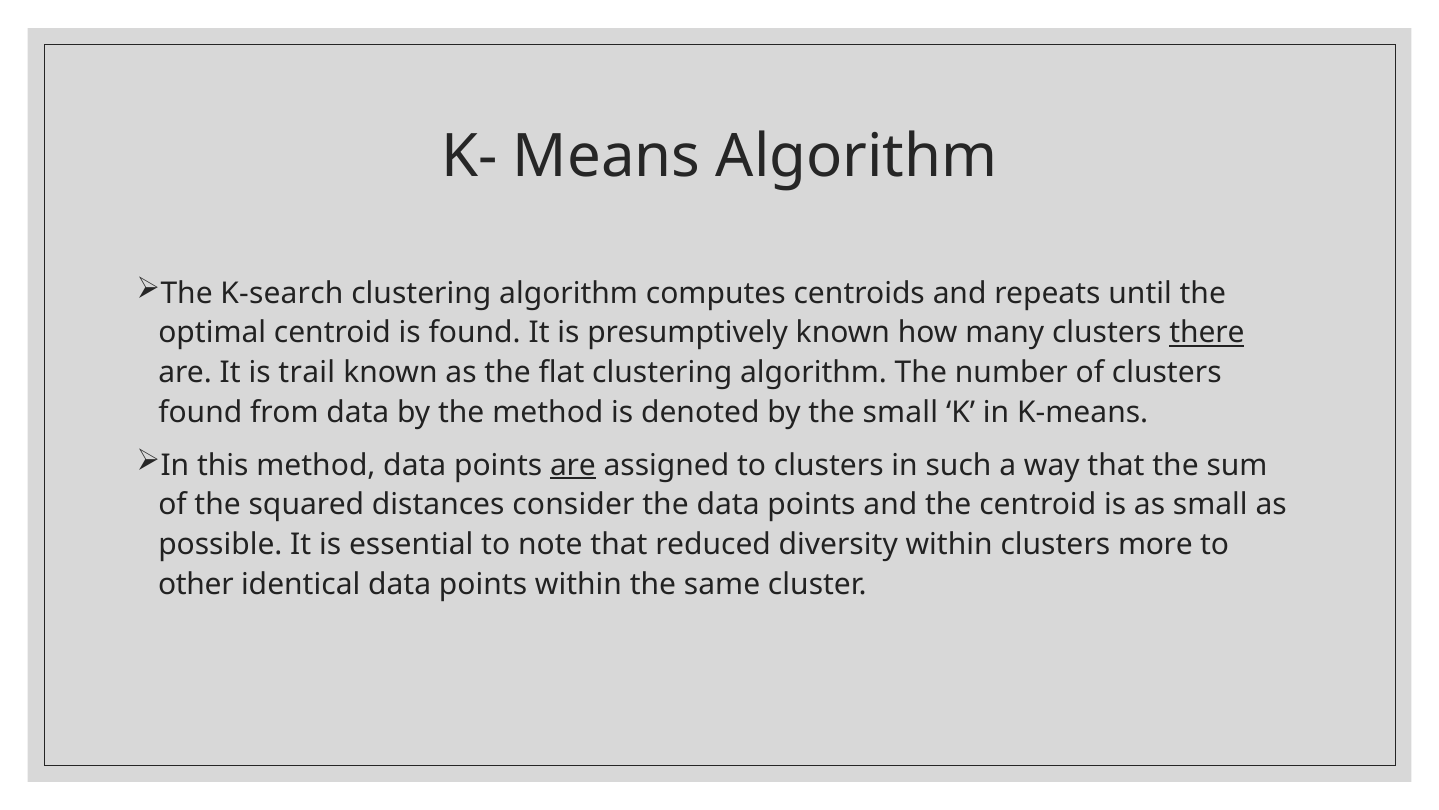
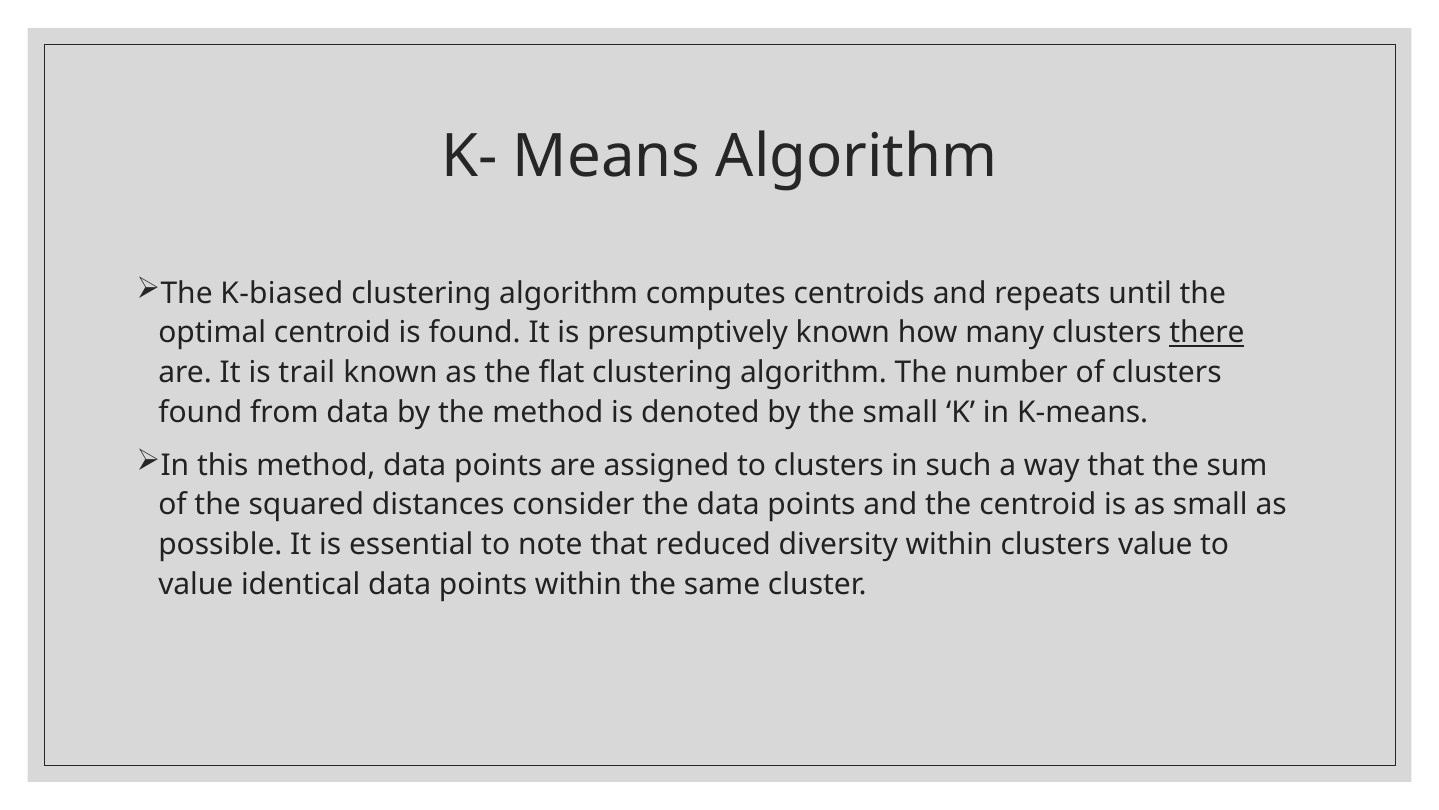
K-search: K-search -> K-biased (282, 293)
are underline: present -> none (573, 465)
clusters more: more -> value (1155, 544)
other: other -> value (196, 584)
